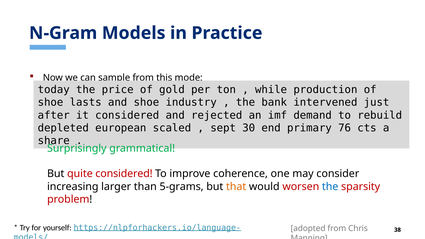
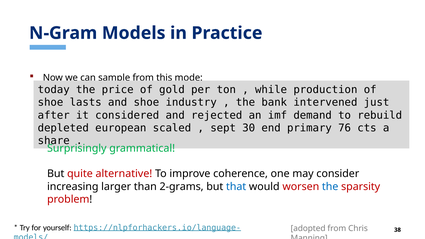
quite considered: considered -> alternative (124, 174)
5-grams: 5-grams -> 2-grams (182, 187)
that colour: orange -> blue (236, 187)
